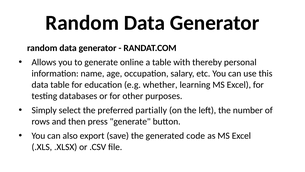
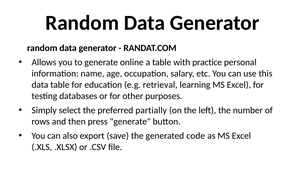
thereby: thereby -> practice (207, 62)
whether: whether -> retrieval (160, 85)
